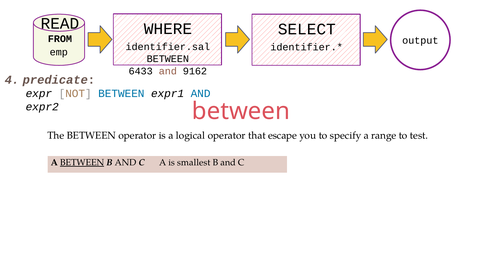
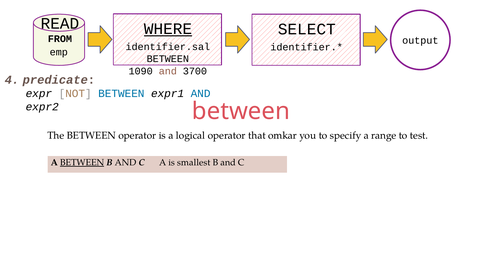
WHERE underline: none -> present (168, 29)
6433: 6433 -> 1090 (141, 71)
9162: 9162 -> 3700 (195, 71)
escape: escape -> omkar (283, 136)
